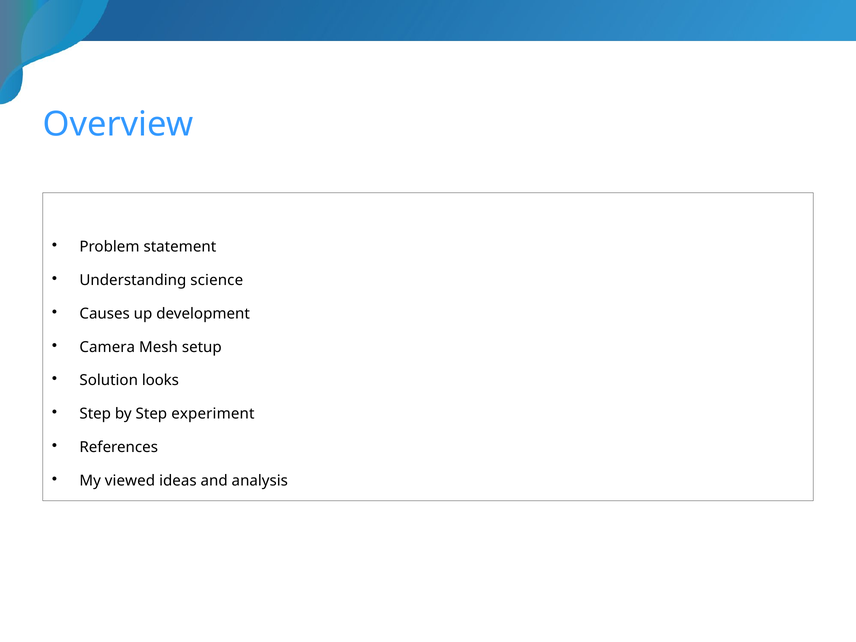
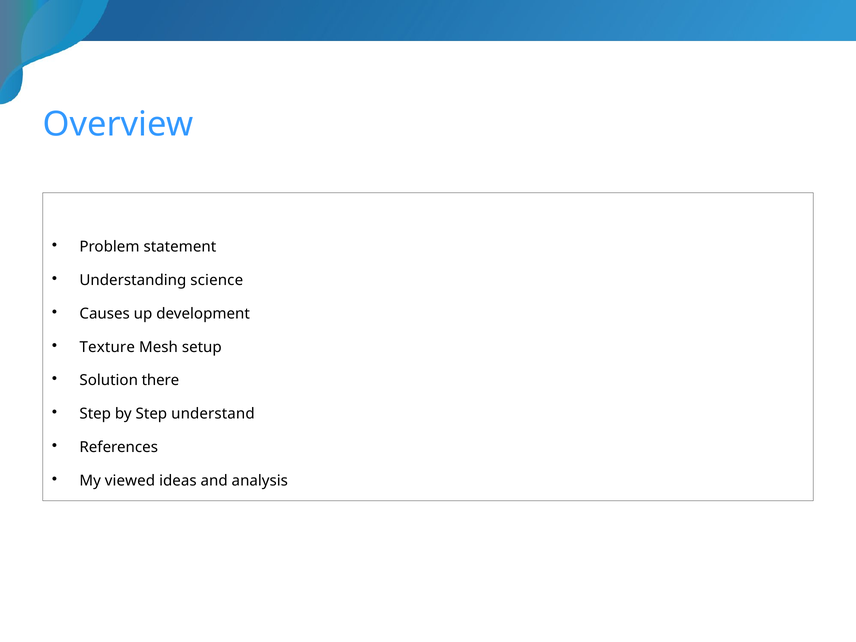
Camera: Camera -> Texture (107, 347)
looks: looks -> there (160, 381)
experiment: experiment -> understand (213, 414)
